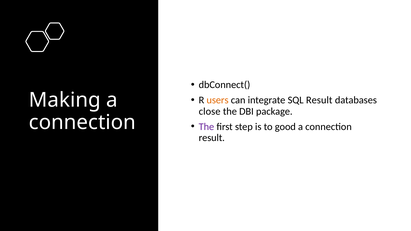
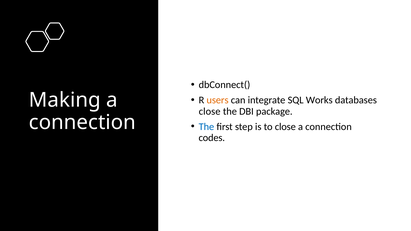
SQL Result: Result -> Works (319, 100)
The colour: purple -> blue (206, 127)
to good: good -> close (285, 127)
result: result -> codes (212, 138)
